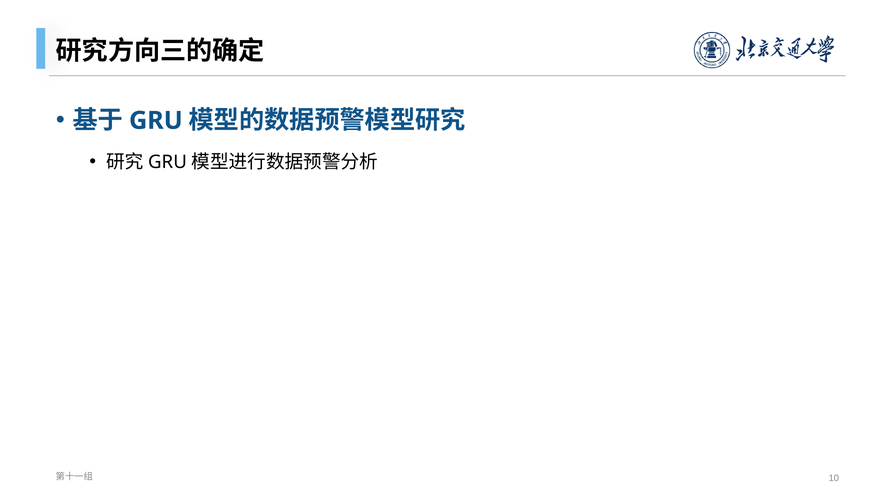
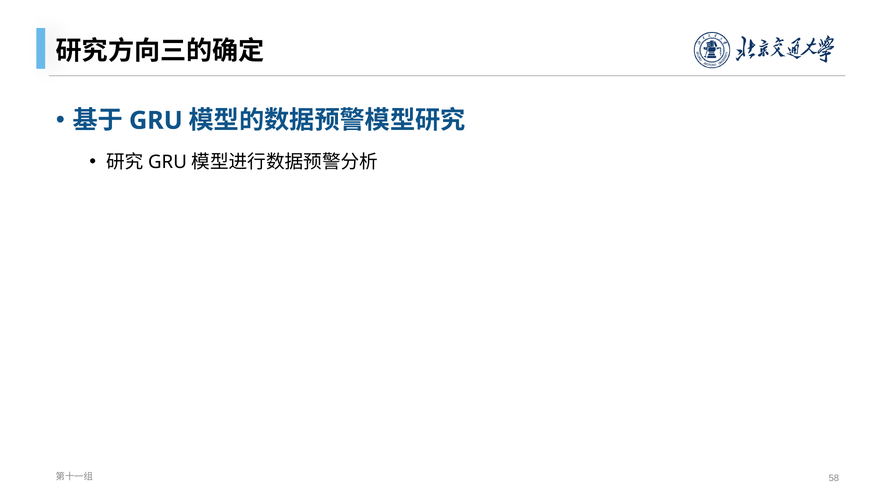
10: 10 -> 58 (834, 478)
